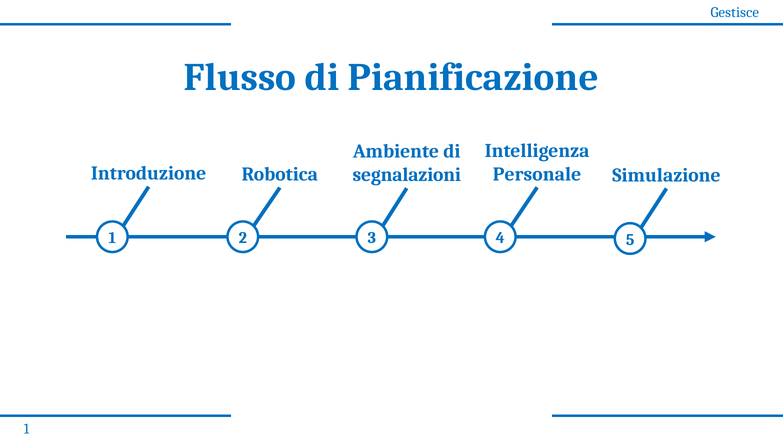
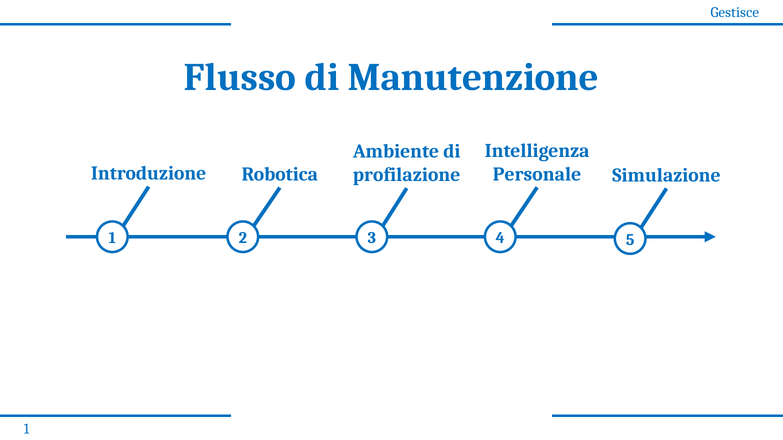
Pianificazione: Pianificazione -> Manutenzione (473, 77)
segnalazioni: segnalazioni -> profilazione (407, 175)
